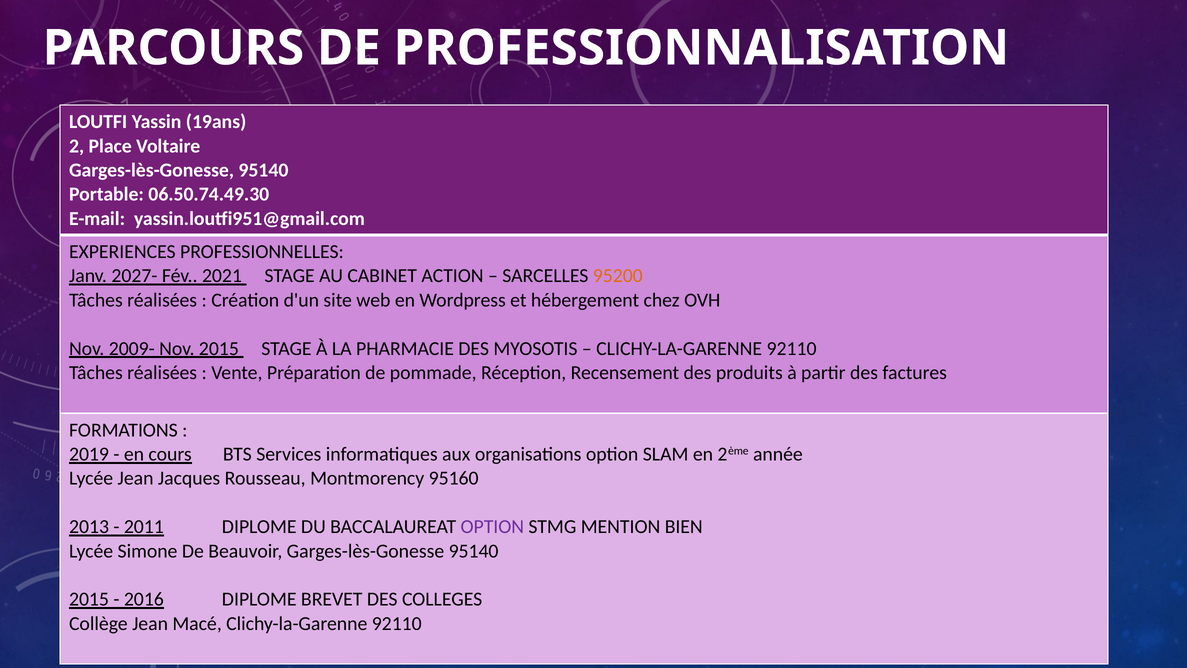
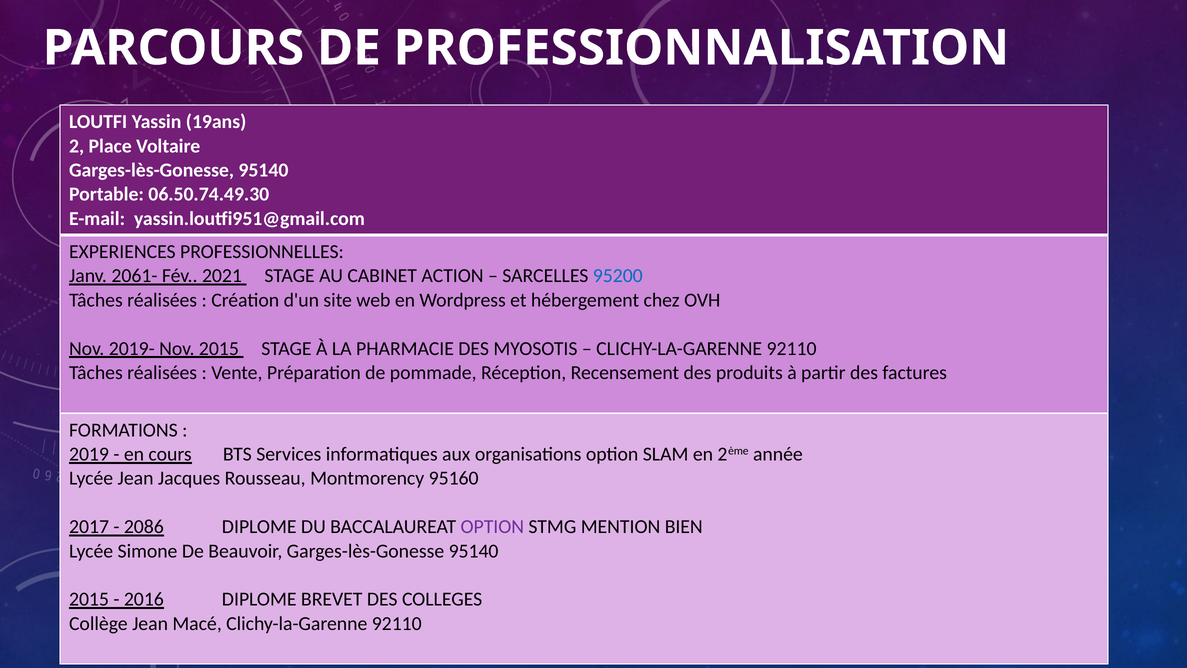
2027-: 2027- -> 2061- (134, 276)
95200 colour: orange -> blue (618, 276)
2009-: 2009- -> 2019- (132, 348)
2013: 2013 -> 2017 (89, 527)
2011: 2011 -> 2086 (144, 527)
